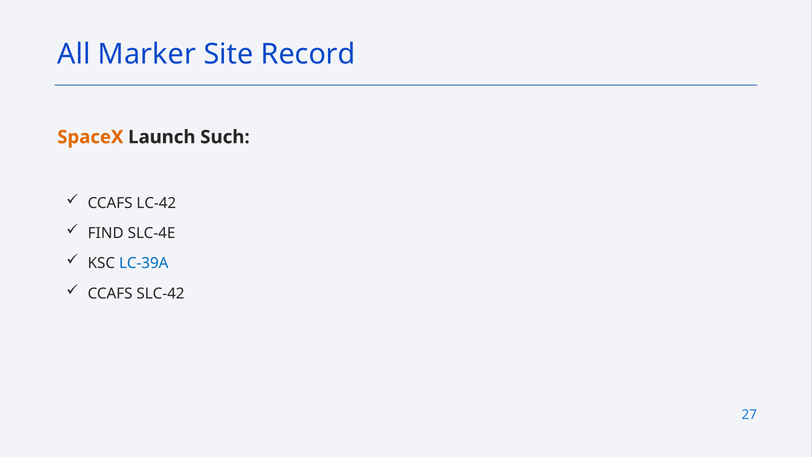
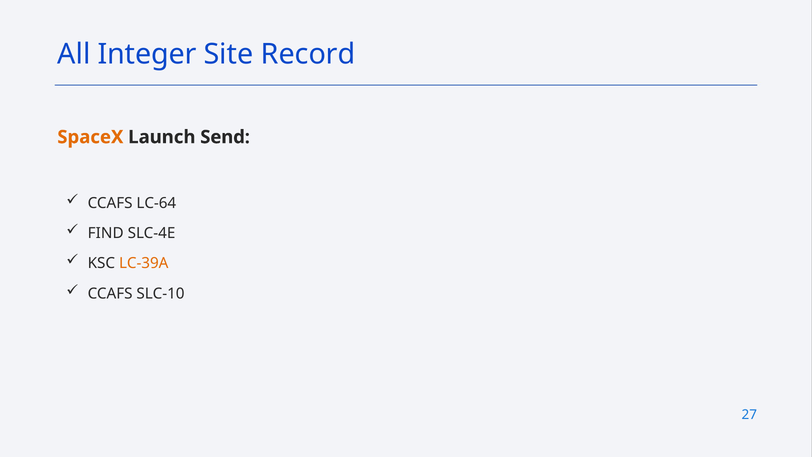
Marker: Marker -> Integer (147, 54)
Such: Such -> Send (225, 137)
LC-42: LC-42 -> LC-64 (156, 203)
LC-39A colour: blue -> orange (144, 263)
SLC-42: SLC-42 -> SLC-10 (160, 293)
